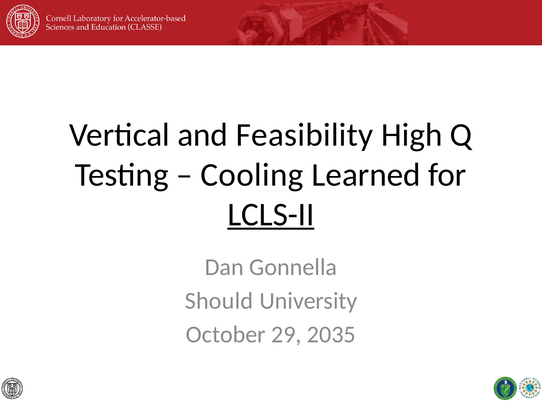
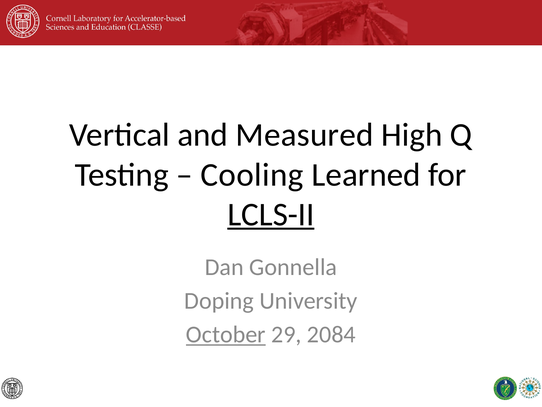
Feasibility: Feasibility -> Measured (304, 135)
Should: Should -> Doping (219, 300)
October underline: none -> present (226, 334)
2035: 2035 -> 2084 (331, 334)
